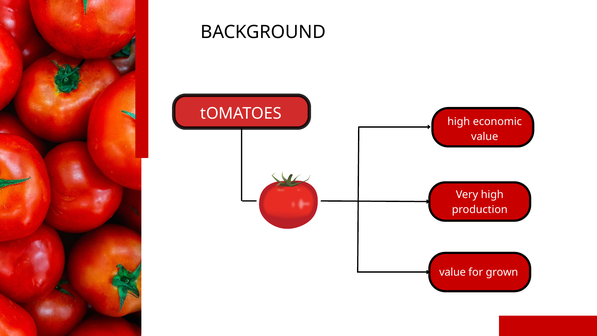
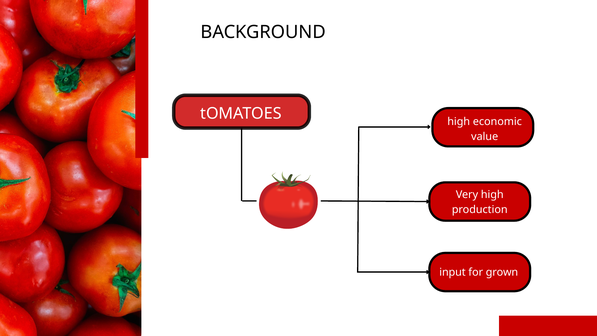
value: value -> input (452, 272)
